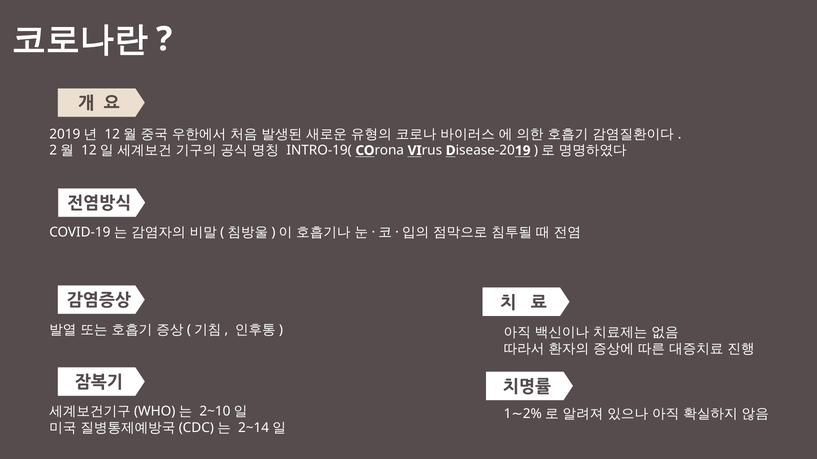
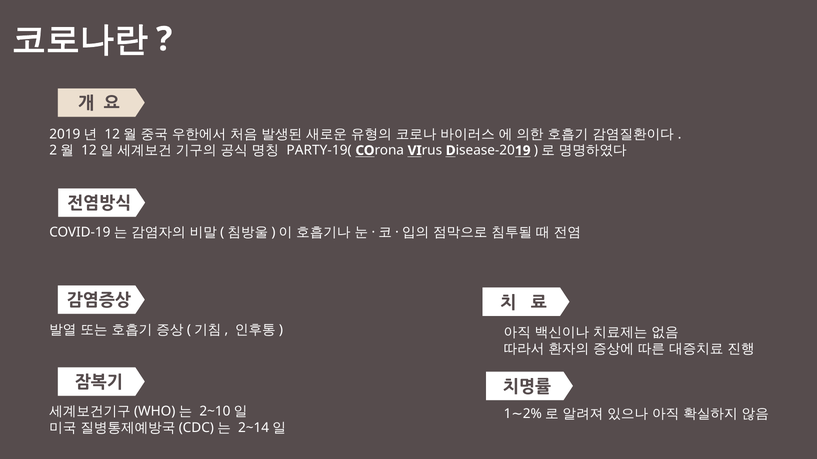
INTRO-19(: INTRO-19( -> PARTY-19( (319, 151)
